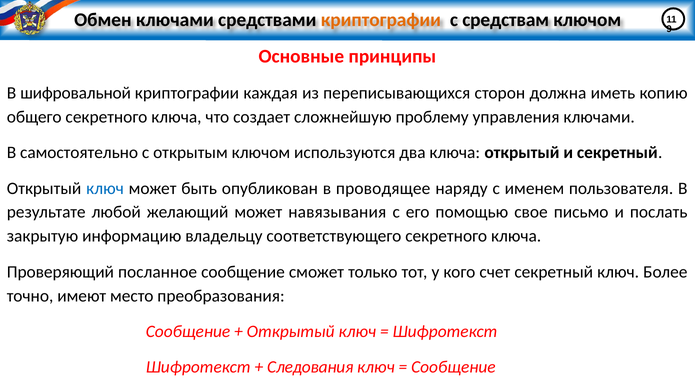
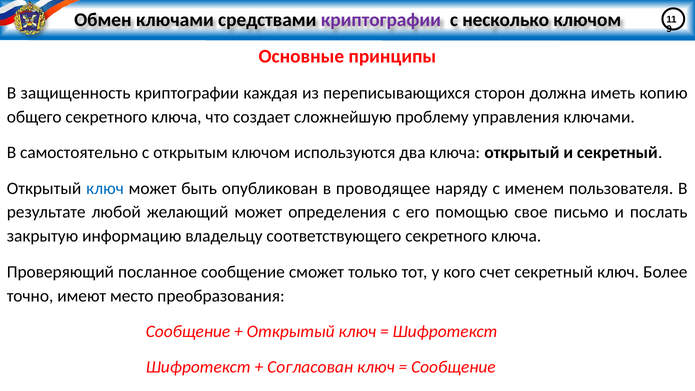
криптографии colour: orange -> purple (381, 20)
средствам: средствам -> несколько (506, 20)
шифровальной: шифровальной -> защищенность (76, 93)
навязывания: навязывания -> определения (337, 212)
Следования: Следования -> Согласован (310, 367)
